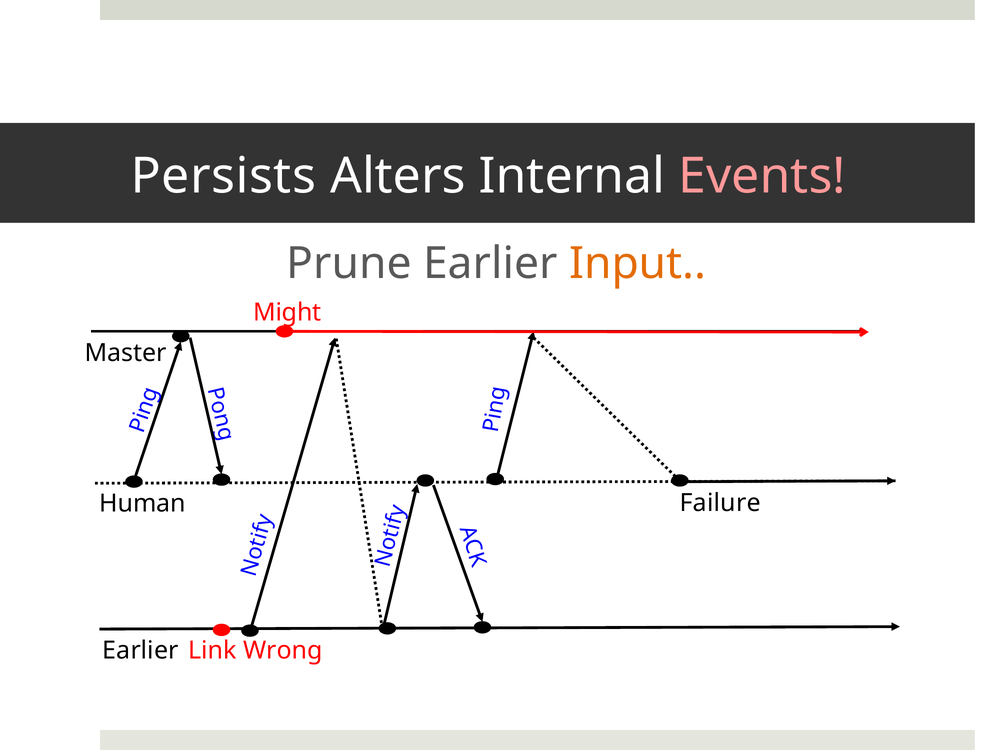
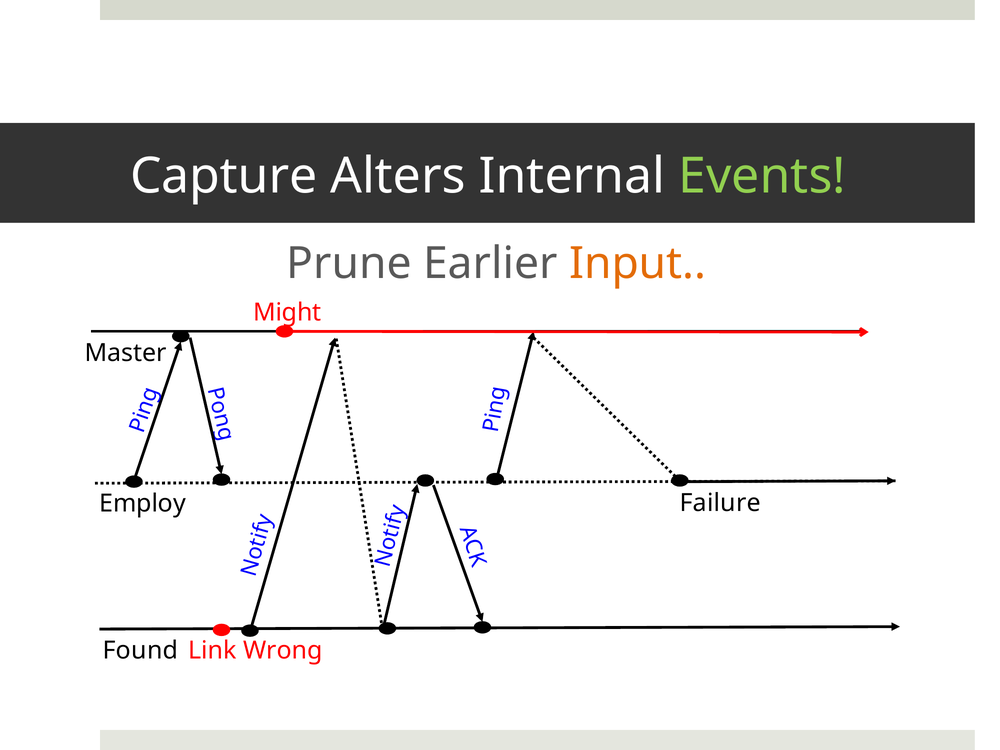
Persists: Persists -> Capture (224, 176)
Events colour: pink -> light green (762, 176)
Human: Human -> Employ (143, 503)
Earlier: Earlier -> Found (140, 651)
